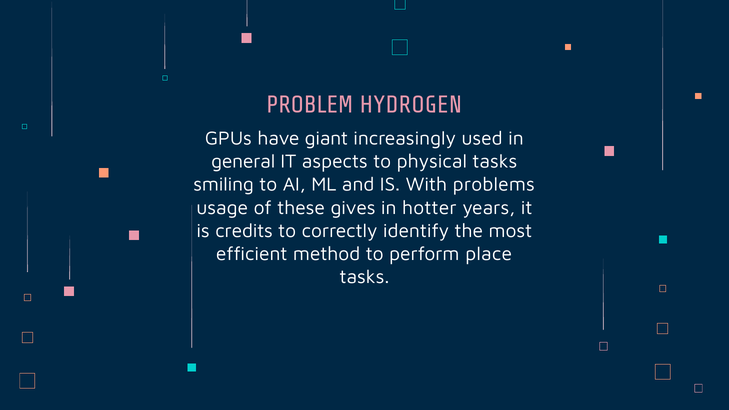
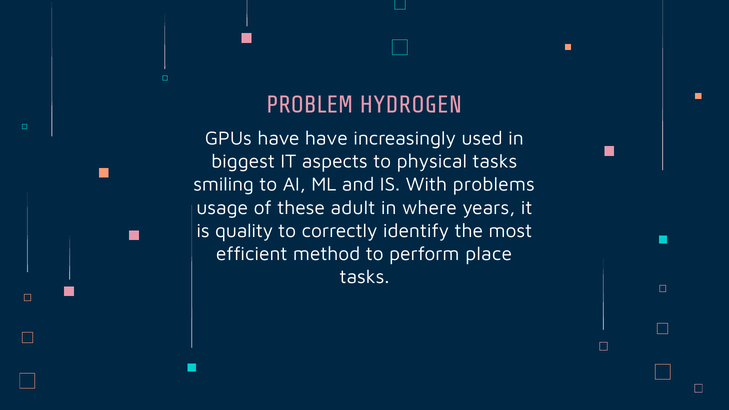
have giant: giant -> have (326, 138)
general: general -> biggest (243, 162)
gives: gives -> adult (353, 208)
hotter: hotter -> where (429, 208)
credits: credits -> quality (244, 231)
